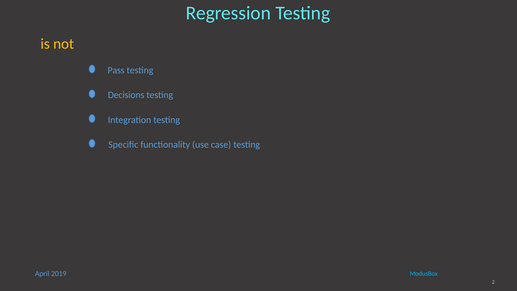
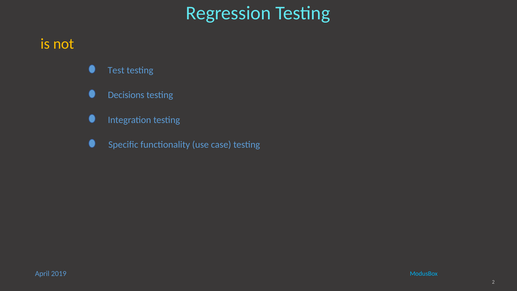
Pass: Pass -> Test (116, 70)
